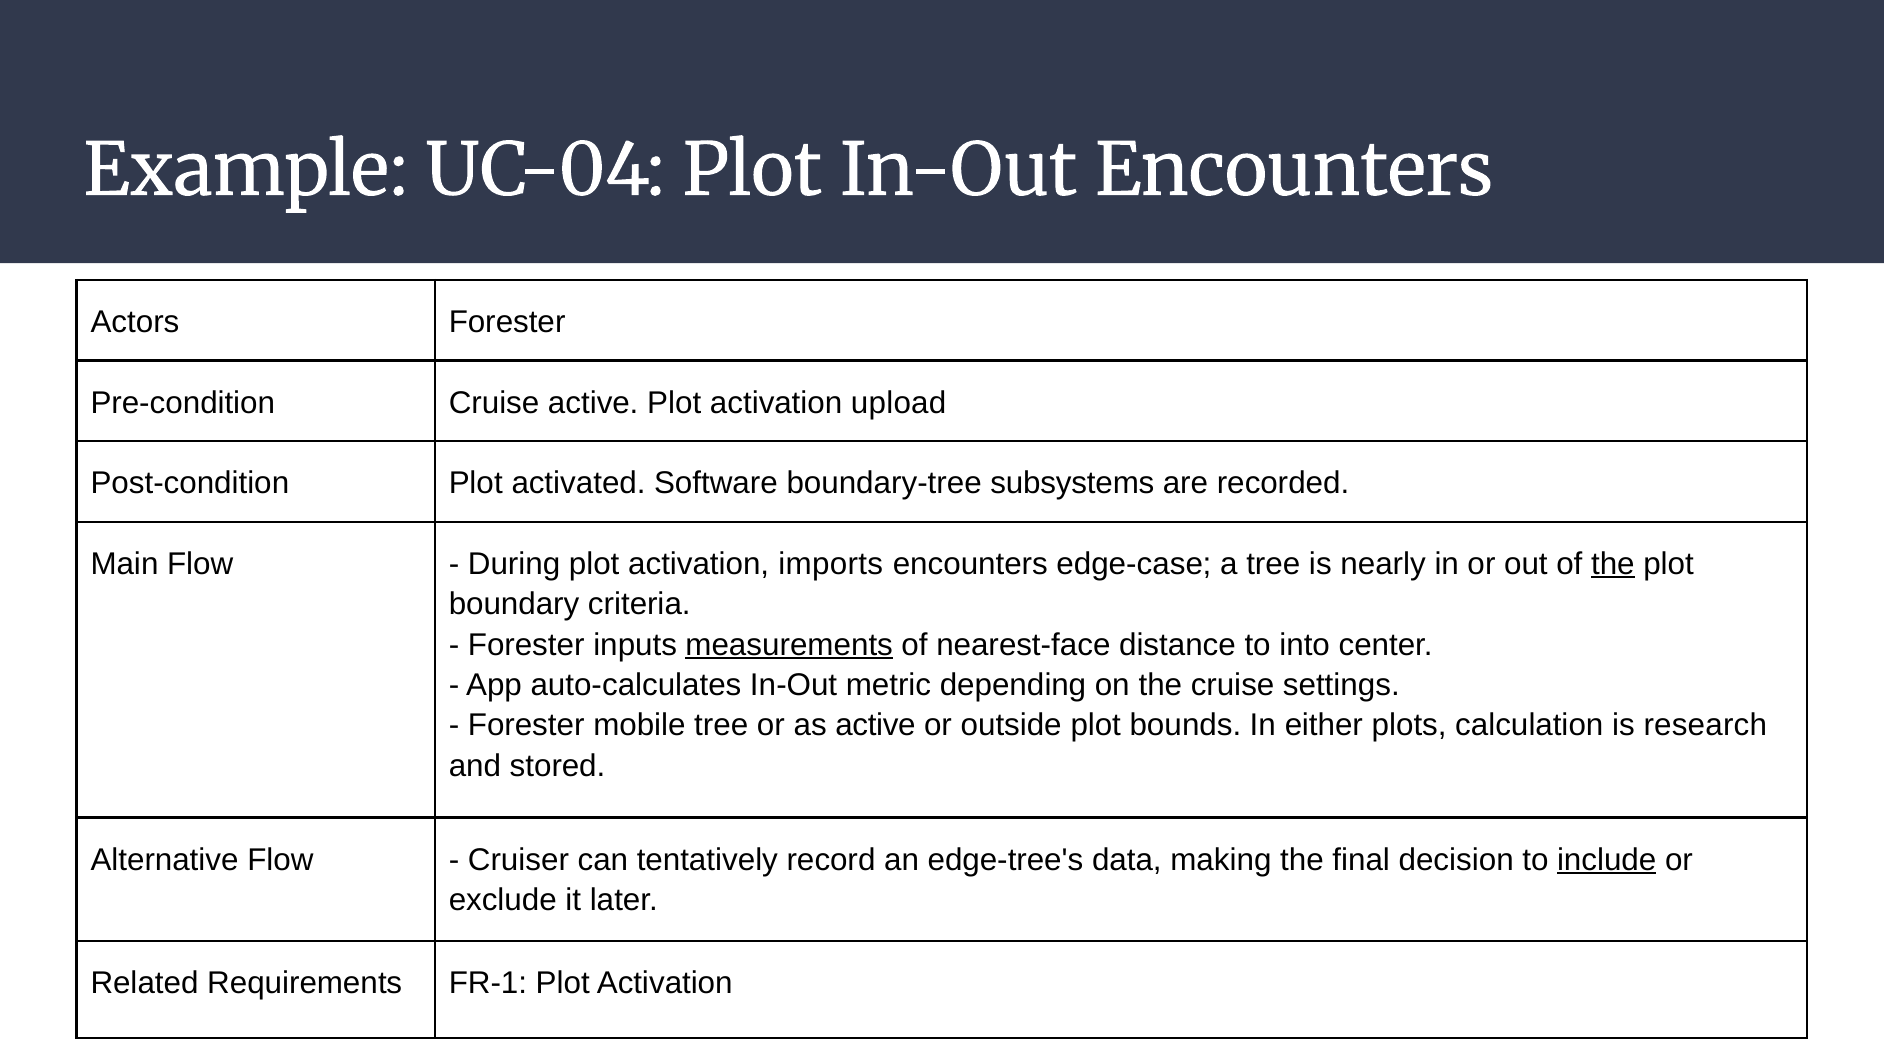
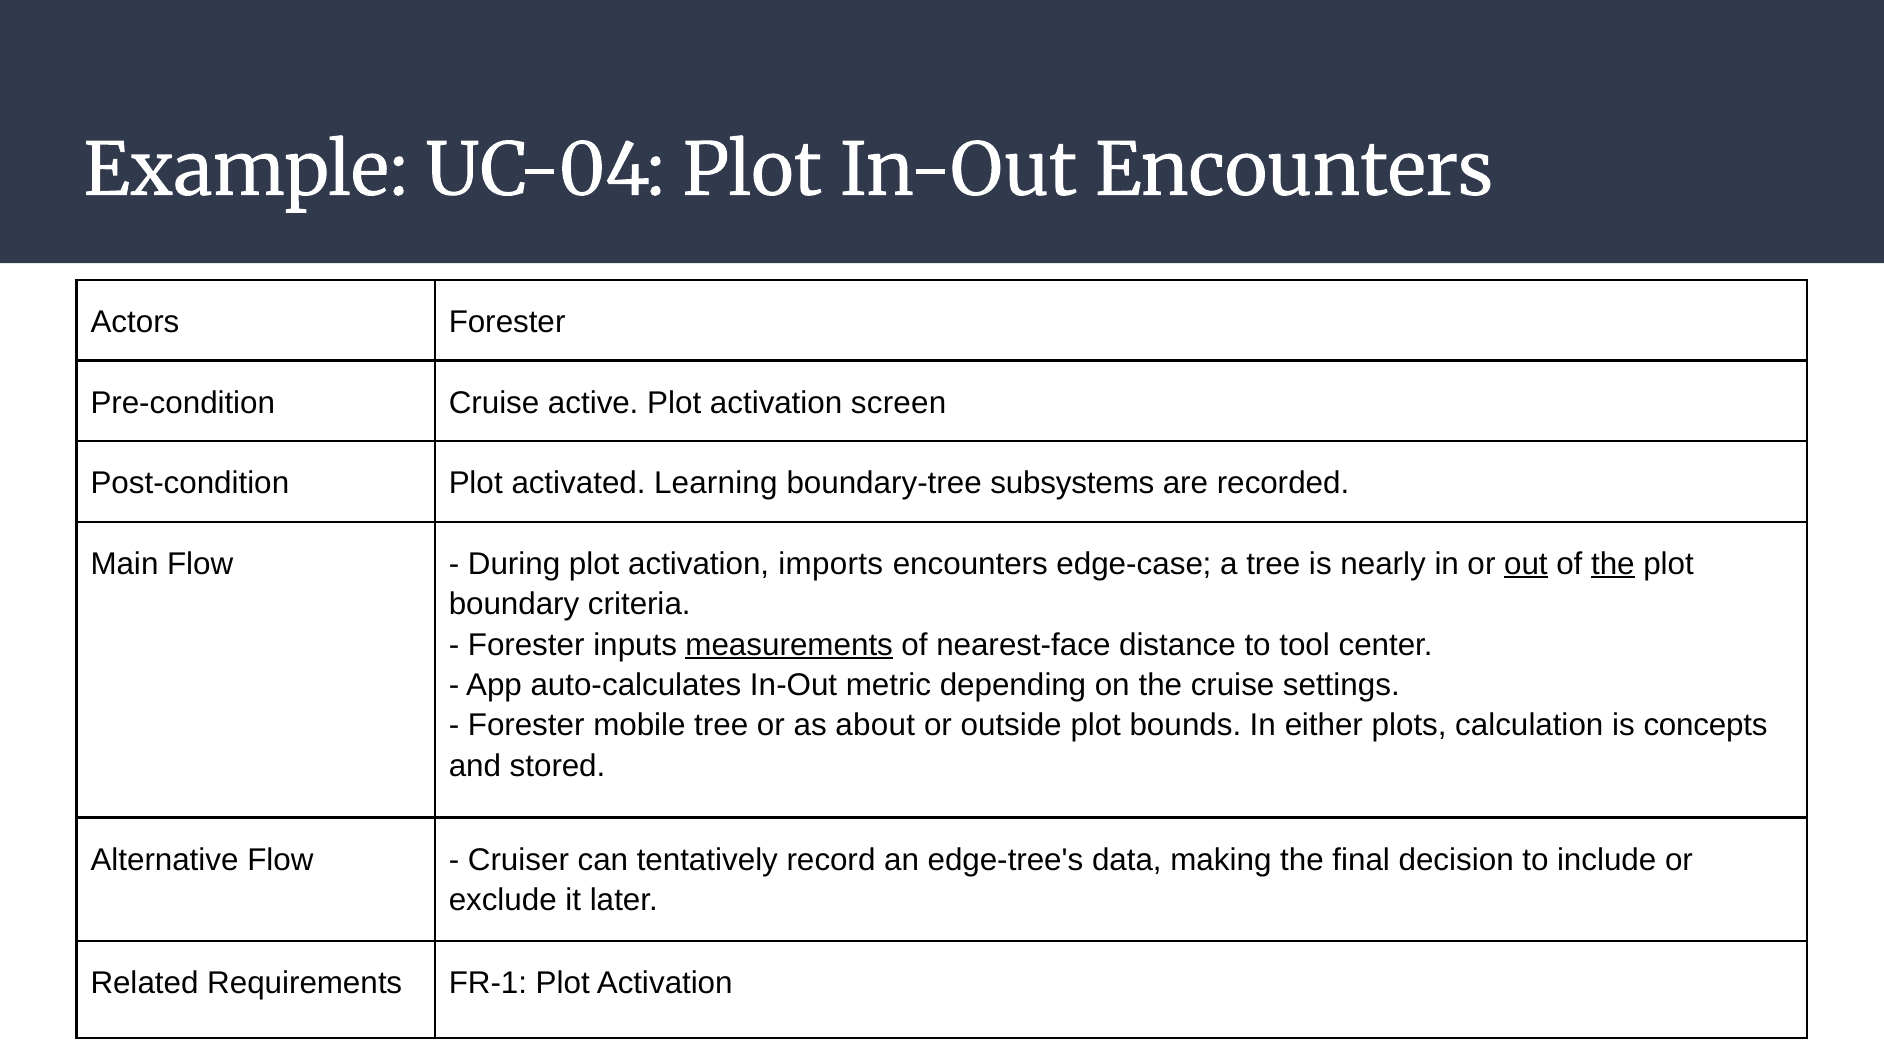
upload: upload -> screen (899, 403)
Software: Software -> Learning (716, 483)
out underline: none -> present (1526, 564)
into: into -> tool (1305, 645)
as active: active -> about (875, 725)
research: research -> concepts (1706, 725)
include underline: present -> none (1607, 860)
